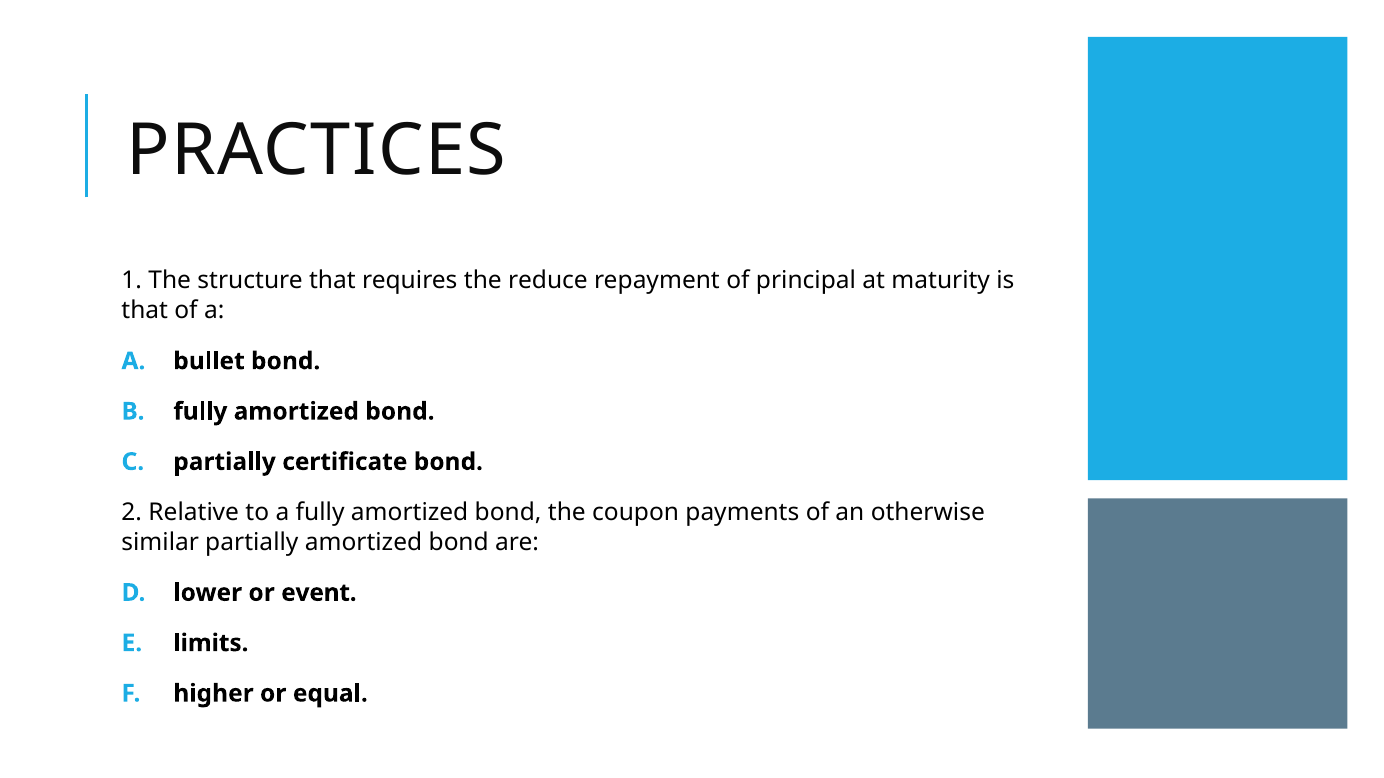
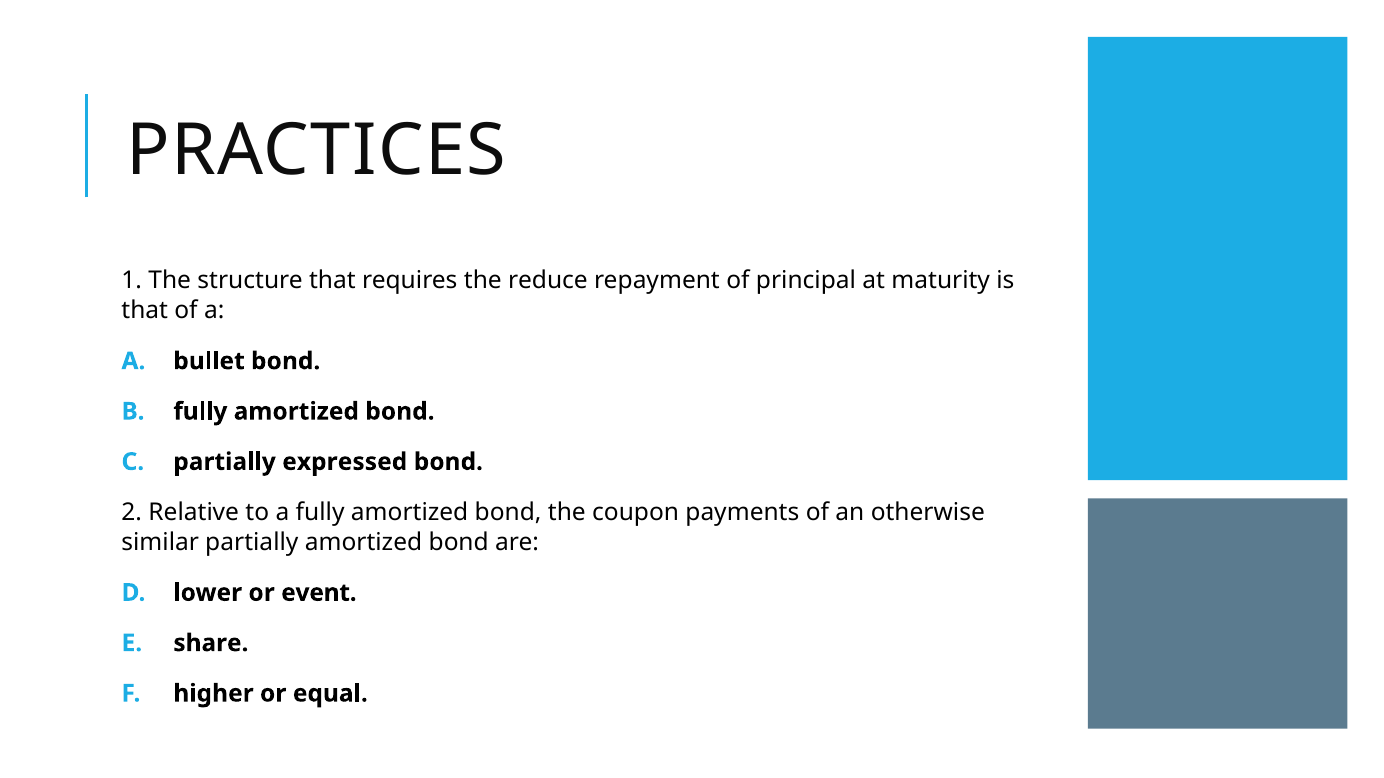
certificate: certificate -> expressed (345, 462)
limits: limits -> share (211, 643)
